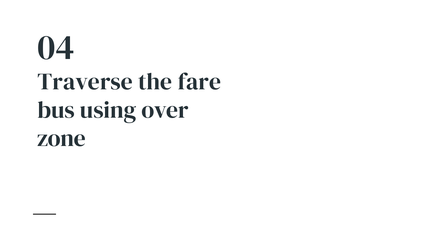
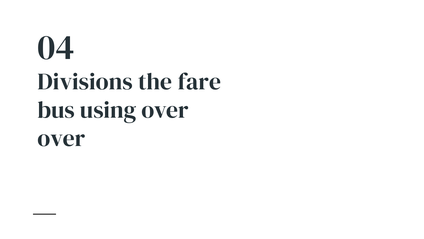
Traverse: Traverse -> Divisions (85, 82)
zone: zone -> over (61, 138)
